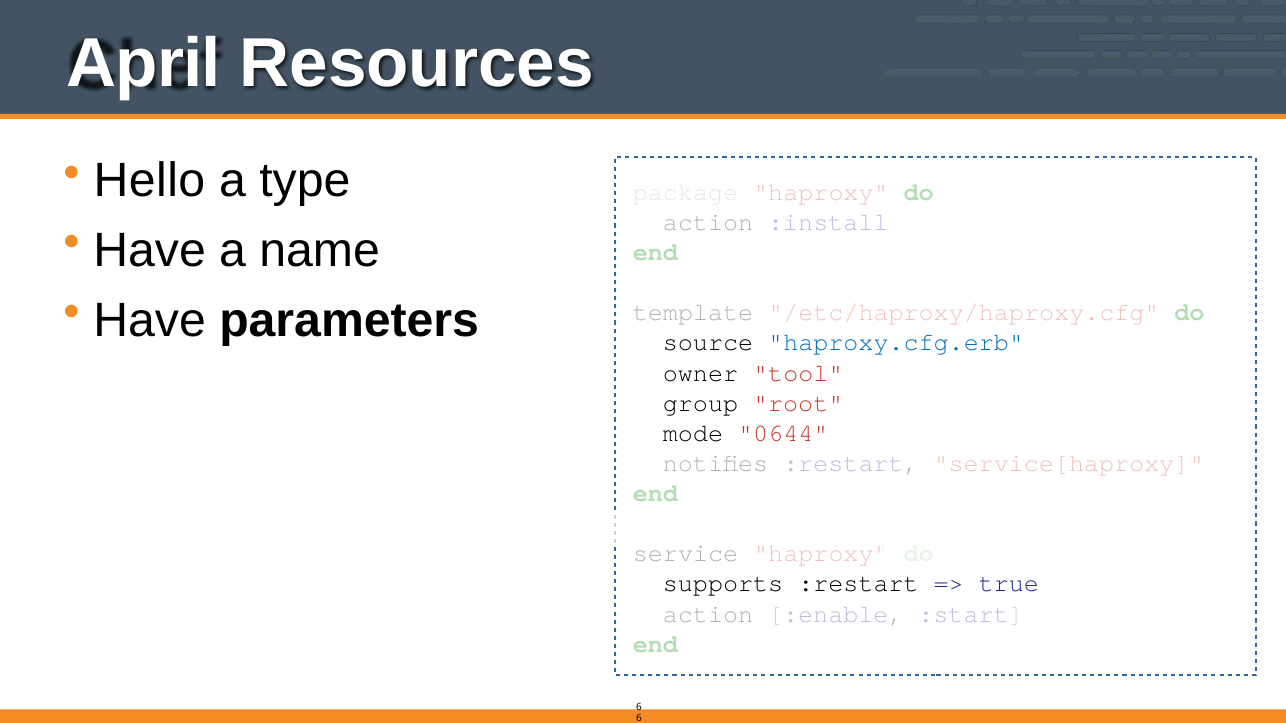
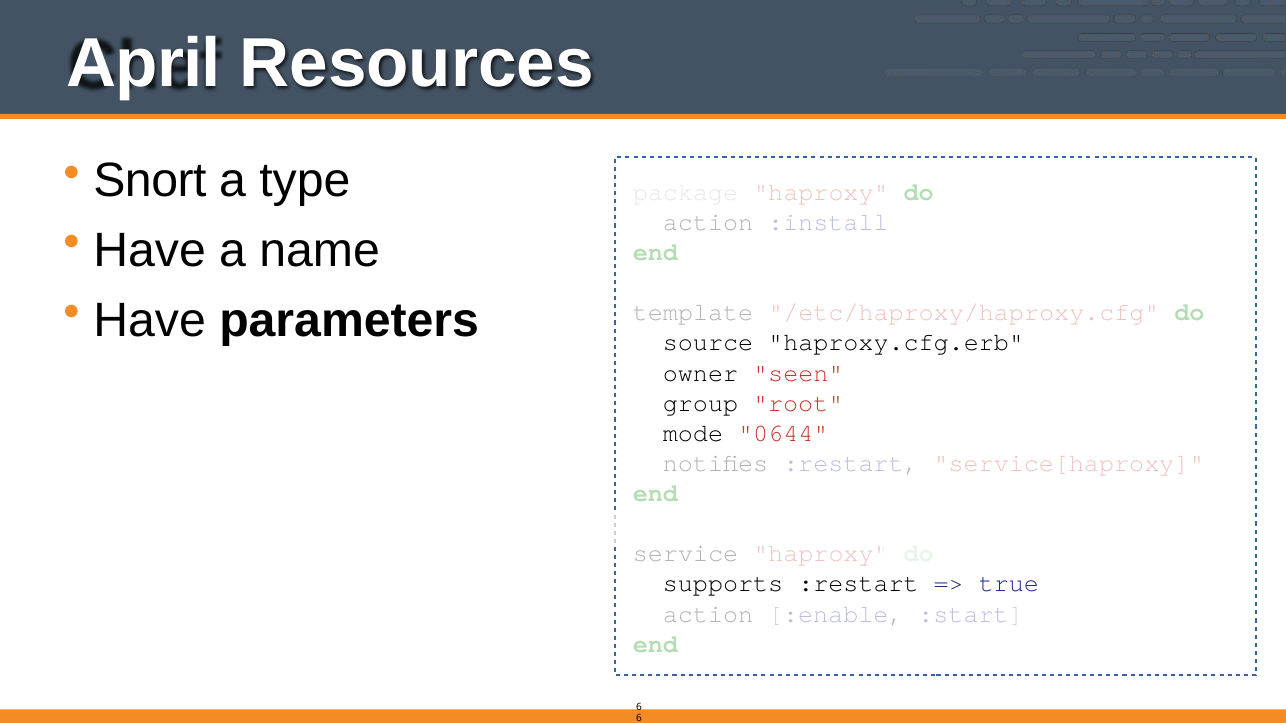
Hello: Hello -> Snort (150, 181)
haproxy.cfg.erb colour: blue -> black (896, 343)
tool: tool -> seen (798, 373)
